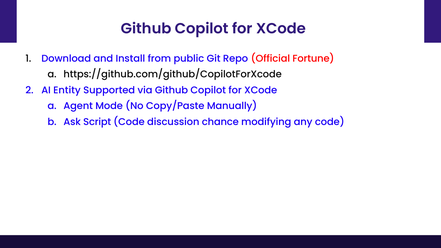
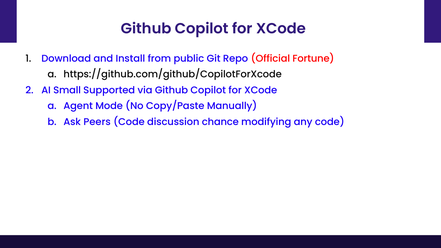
Entity: Entity -> Small (67, 90)
Script: Script -> Peers (97, 122)
